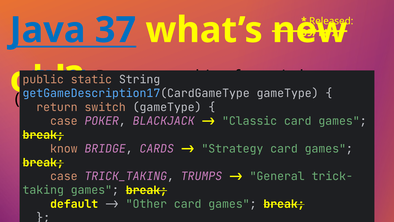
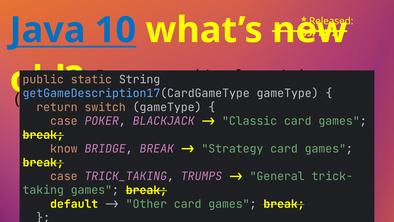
37: 37 -> 10 (115, 30)
BRIDGE CARDS: CARDS -> BREAK (157, 148)
